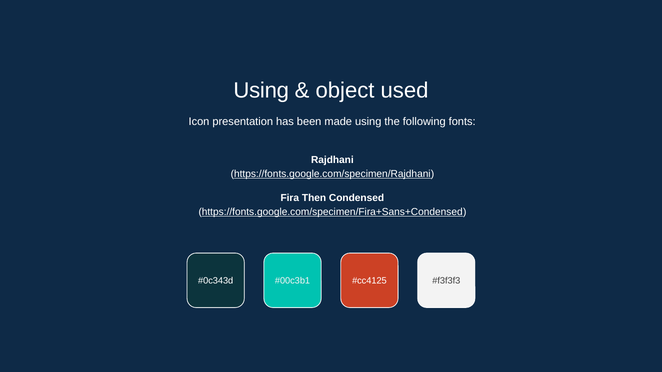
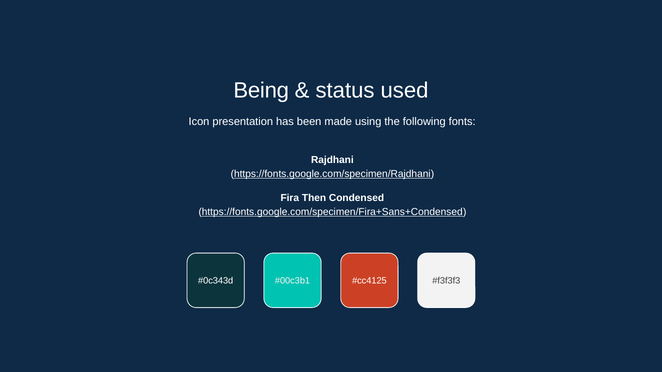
Using: Using -> Being (261, 91)
object: object -> status (345, 91)
